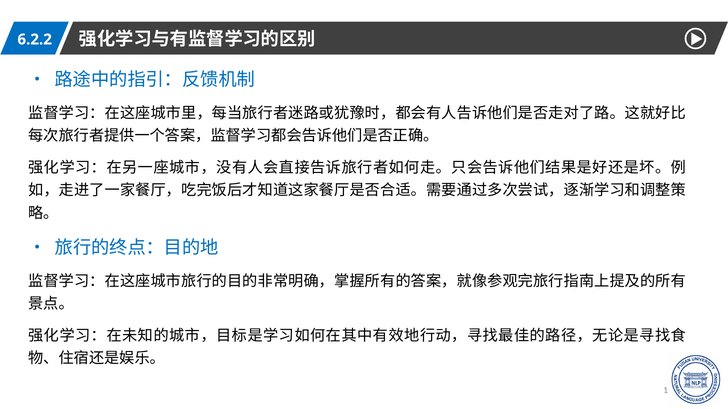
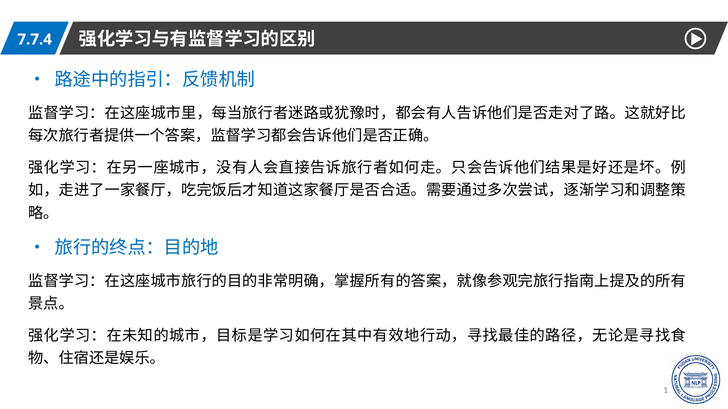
6.2.2: 6.2.2 -> 7.7.4 (35, 39)
